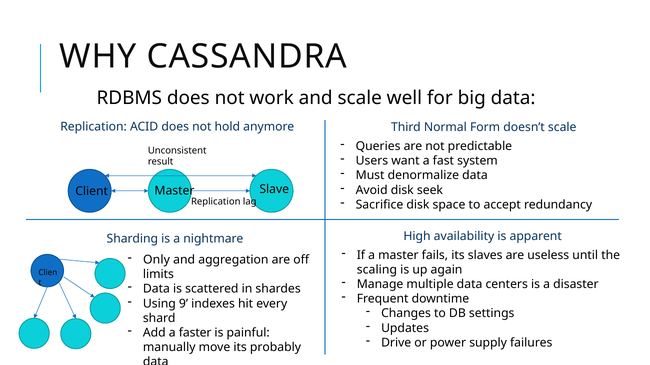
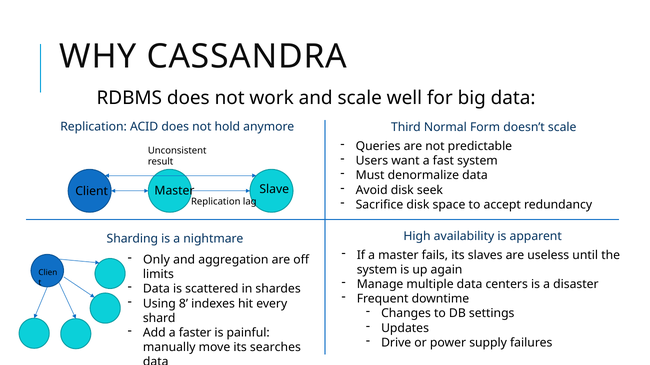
scaling: scaling -> system (377, 270)
9: 9 -> 8 (184, 304)
probably: probably -> searches (275, 348)
